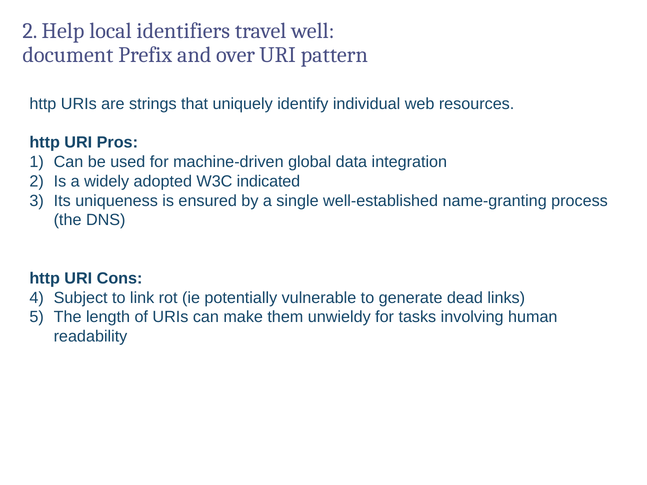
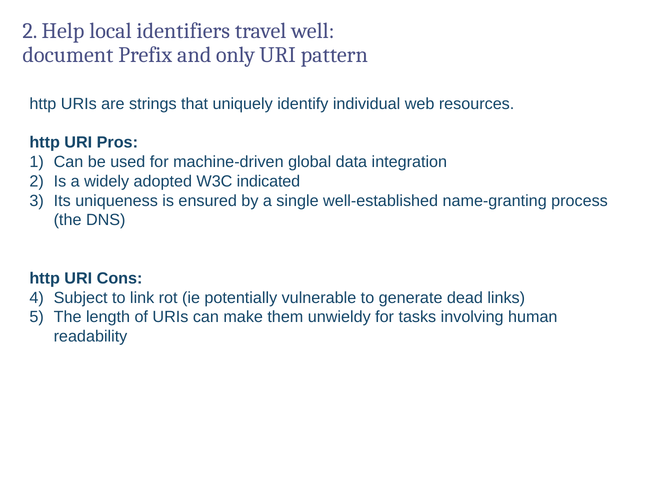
over: over -> only (235, 55)
